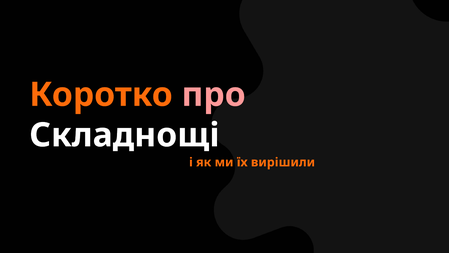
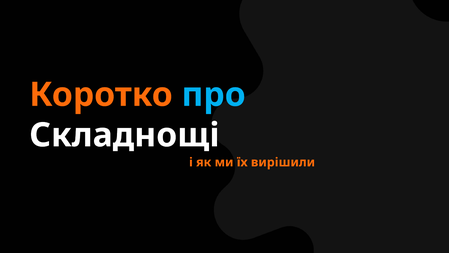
про colour: pink -> light blue (214, 95)
